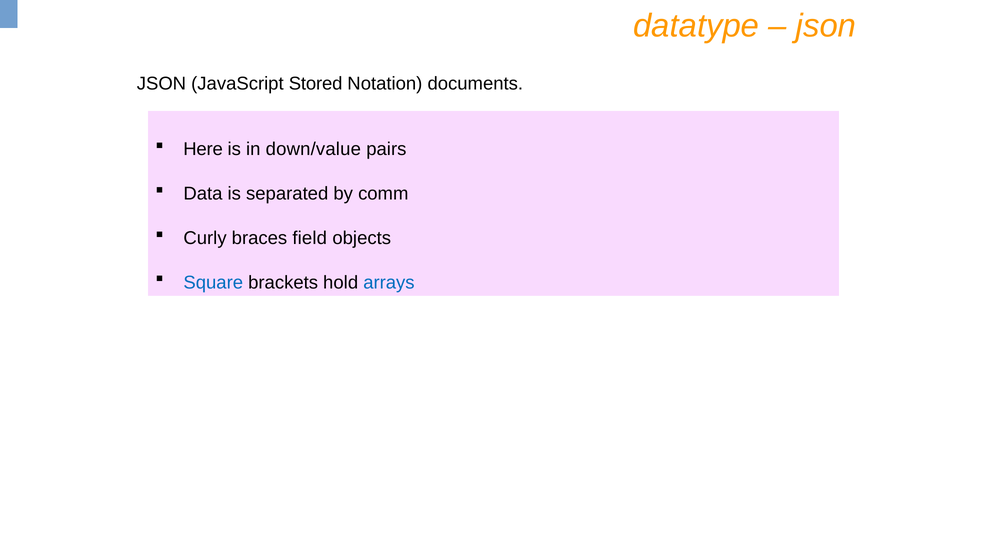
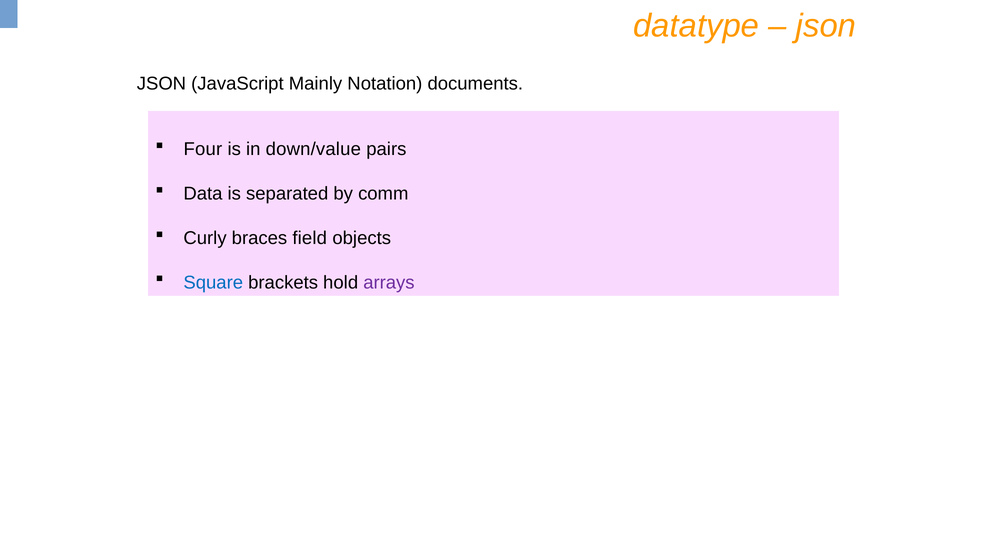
Stored: Stored -> Mainly (316, 84)
Here: Here -> Four (203, 149)
arrays colour: blue -> purple (389, 283)
